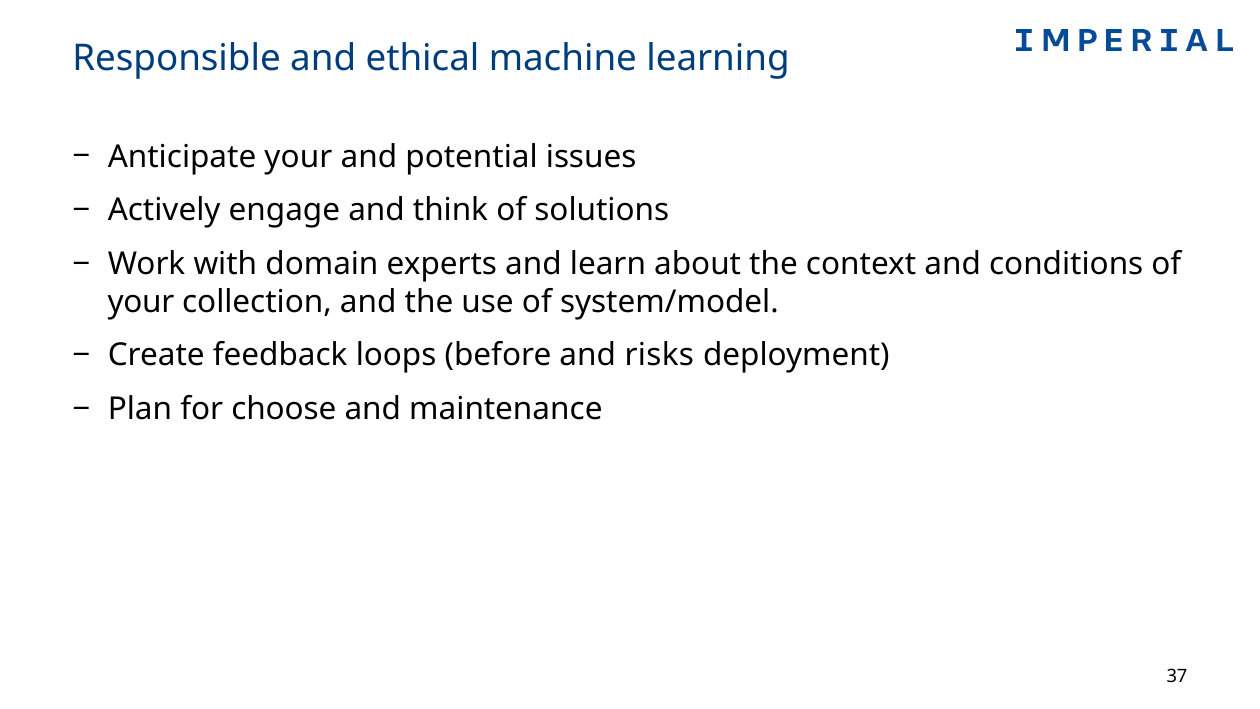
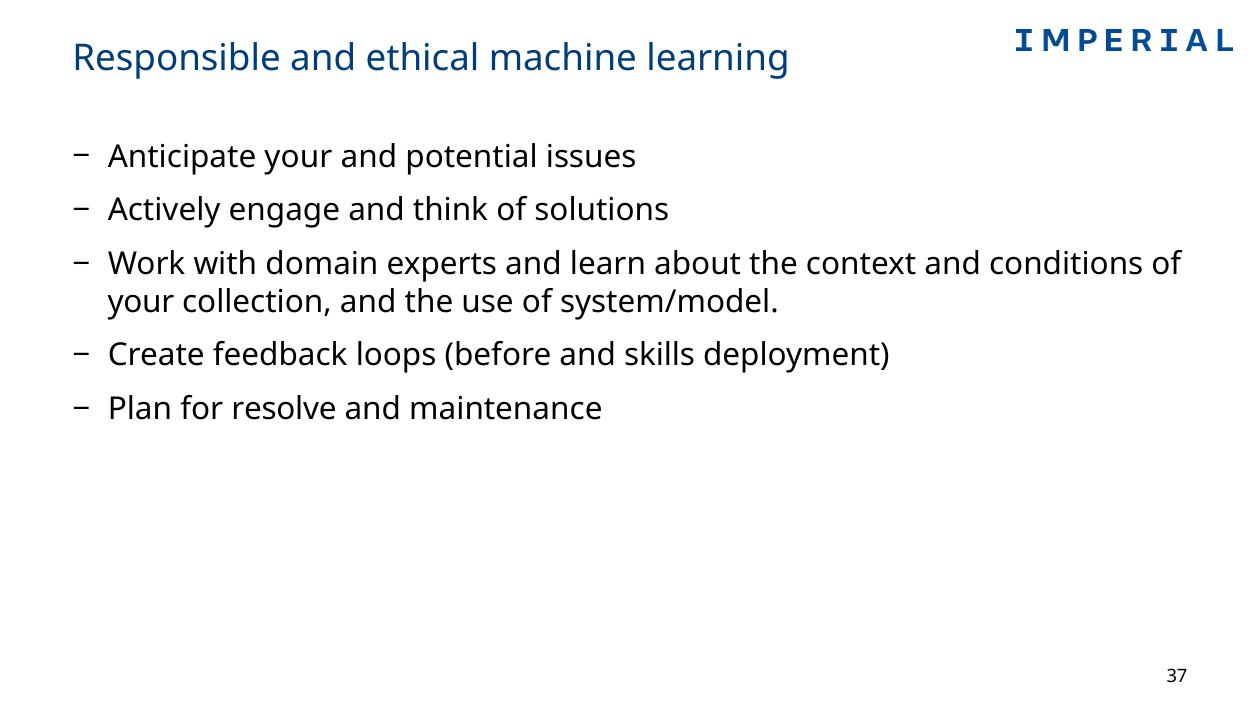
risks: risks -> skills (660, 355)
choose: choose -> resolve (284, 409)
